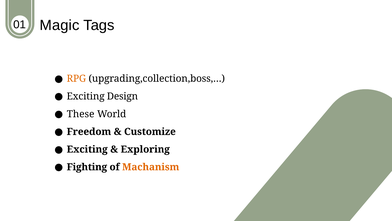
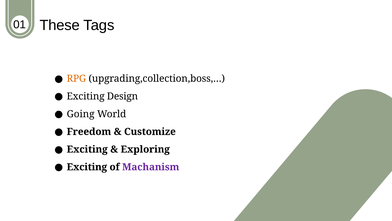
Magic: Magic -> These (60, 25)
These: These -> Going (81, 114)
Fighting: Fighting -> Exciting (87, 167)
Machanism colour: orange -> purple (151, 167)
